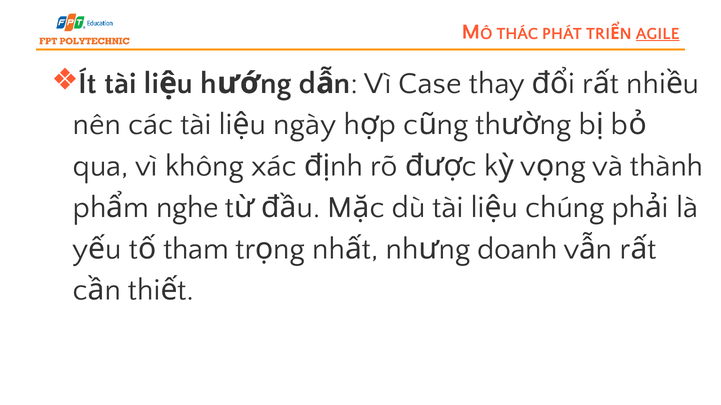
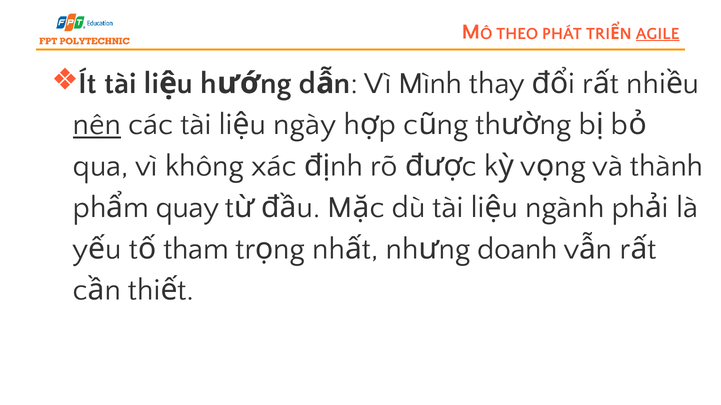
THÁC: THÁC -> THEO (517, 34)
Case: Case -> Mình (430, 83)
nên underline: none -> present (97, 125)
nghe: nghe -> quay (188, 208)
chúng: chúng -> ngành (565, 208)
